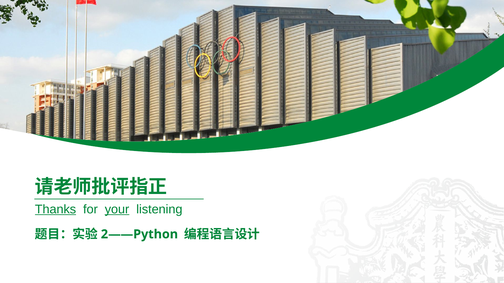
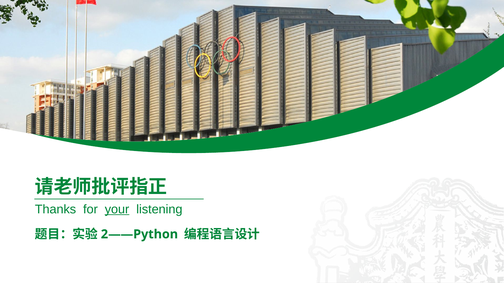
Thanks underline: present -> none (55, 210)
